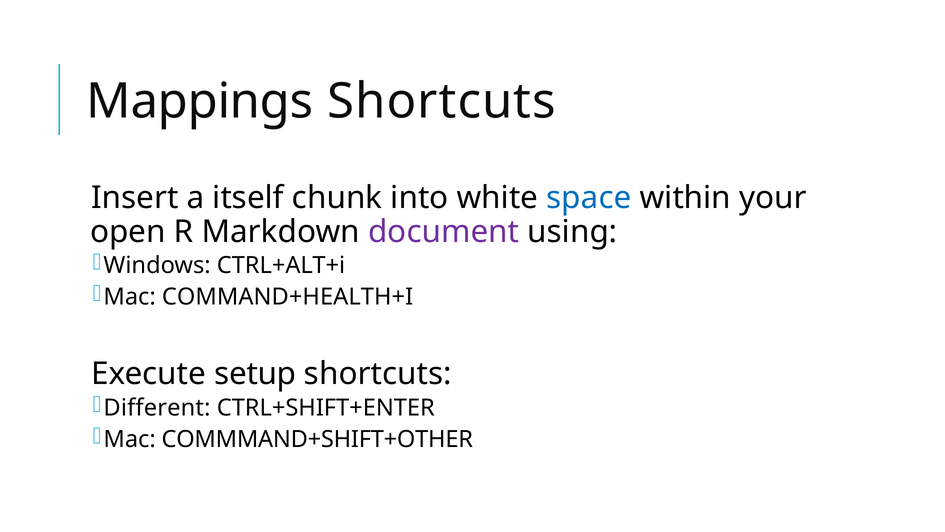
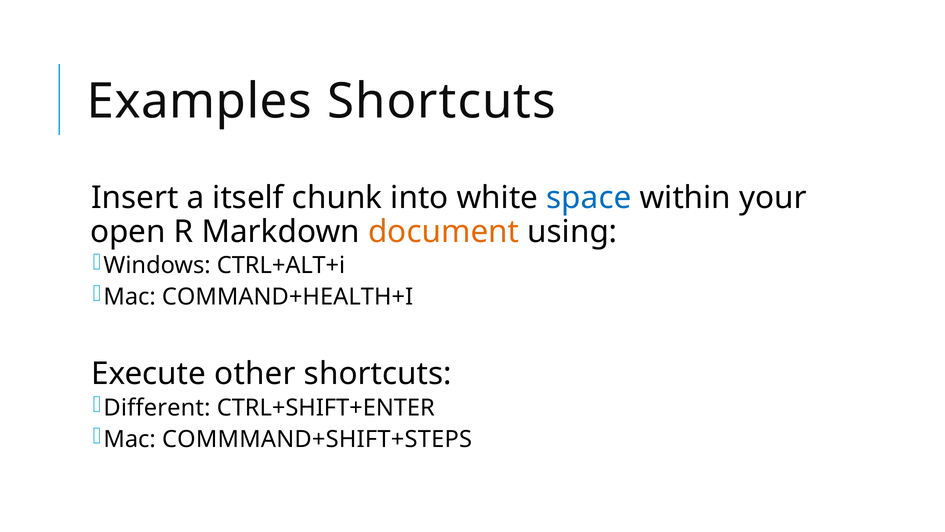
Mappings: Mappings -> Examples (199, 101)
document colour: purple -> orange (444, 232)
setup: setup -> other (255, 374)
COMMMAND+SHIFT+OTHER: COMMMAND+SHIFT+OTHER -> COMMMAND+SHIFT+STEPS (317, 439)
